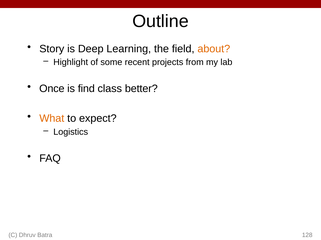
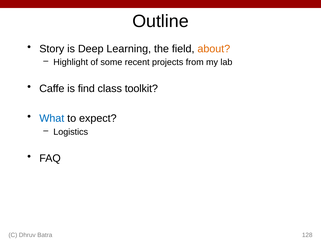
Once: Once -> Caffe (52, 89)
better: better -> toolkit (141, 89)
What colour: orange -> blue (52, 119)
